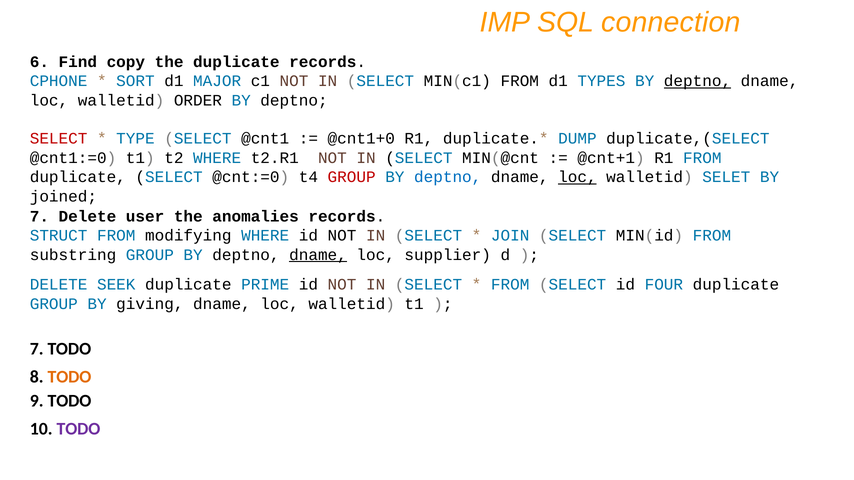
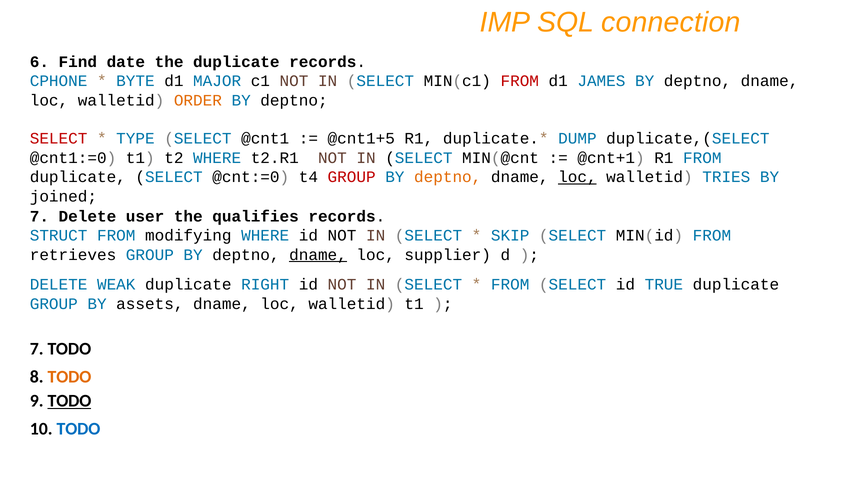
copy: copy -> date (126, 62)
SORT: SORT -> BYTE (135, 81)
FROM colour: black -> red (520, 81)
TYPES: TYPES -> JAMES (601, 81)
deptno underline: present -> none (697, 81)
ORDER colour: black -> orange (198, 100)
@cnt1+0: @cnt1+0 -> @cnt1+5 (361, 139)
deptno colour: blue -> orange (448, 177)
SELET: SELET -> TRIES (726, 177)
anomalies: anomalies -> qualifies (256, 217)
JOIN: JOIN -> SKIP (510, 236)
substring: substring -> retrieves (73, 255)
SEEK: SEEK -> WEAK (116, 285)
PRIME: PRIME -> RIGHT (265, 285)
FOUR: FOUR -> TRUE (664, 285)
giving: giving -> assets (150, 304)
TODO underline: none -> present (69, 401)
TODO colour: purple -> blue (78, 429)
